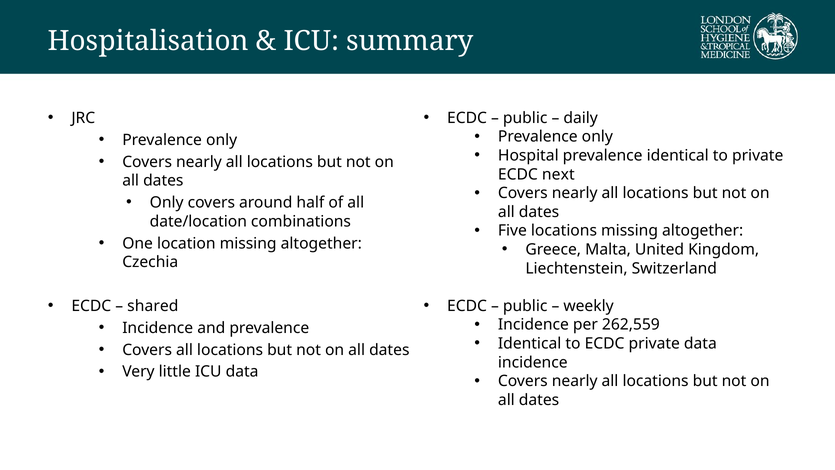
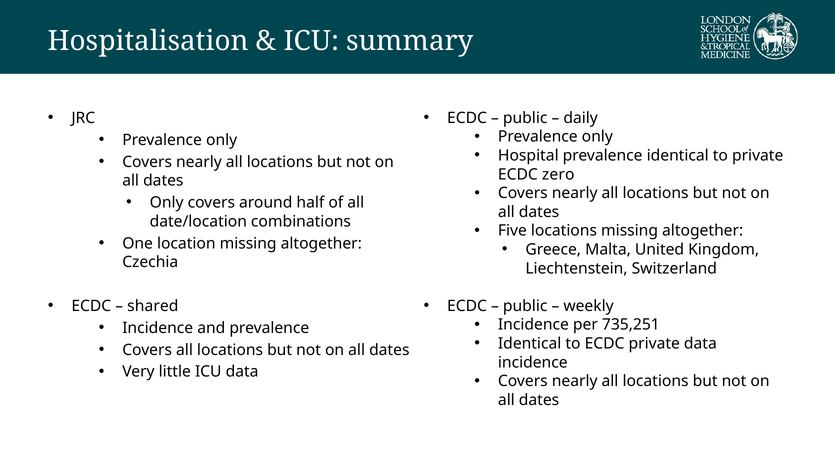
next: next -> zero (558, 174)
262,559: 262,559 -> 735,251 (631, 325)
